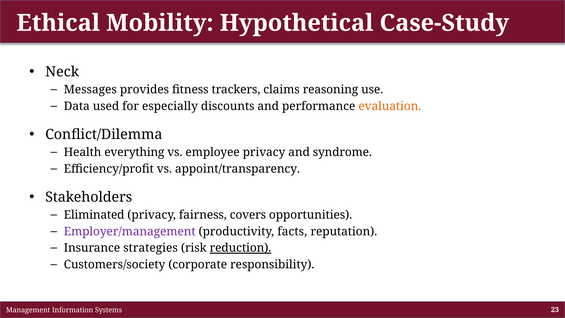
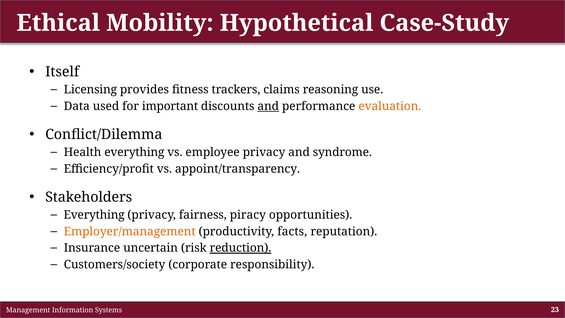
Neck: Neck -> Itself (62, 72)
Messages: Messages -> Licensing (90, 90)
especially: especially -> important (170, 106)
and underline: none -> present (268, 106)
Eliminated: Eliminated -> Everything (94, 215)
covers: covers -> piracy (248, 215)
Employer/management colour: purple -> orange (130, 232)
strategies: strategies -> uncertain (151, 248)
